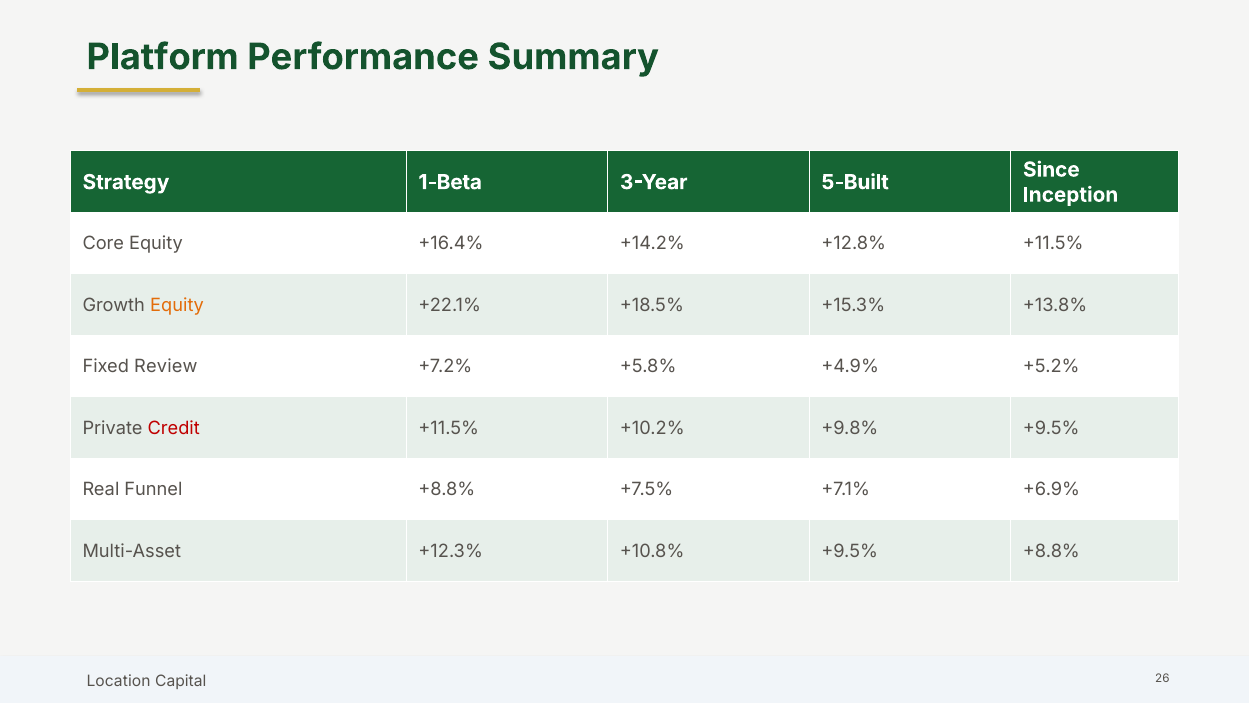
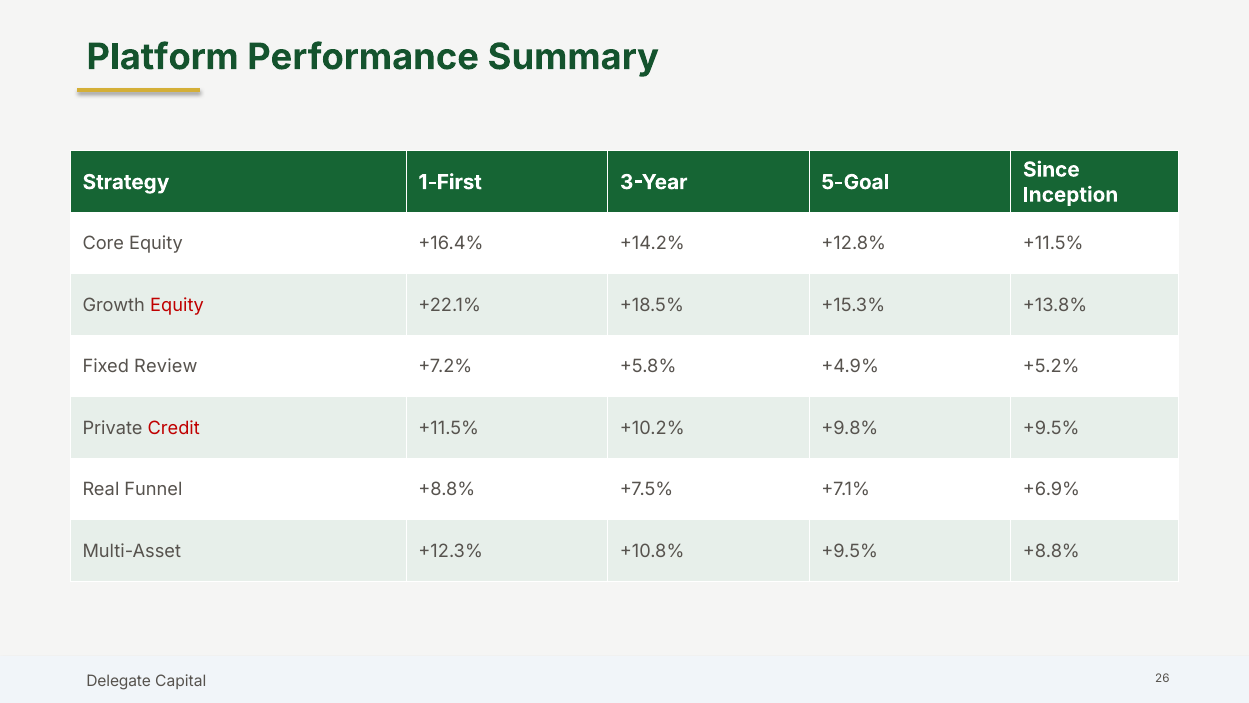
1-Beta: 1-Beta -> 1-First (450, 182)
5-Built: 5-Built -> 5-Goal (855, 182)
Equity colour: orange -> red (177, 305)
Location: Location -> Delegate (119, 681)
